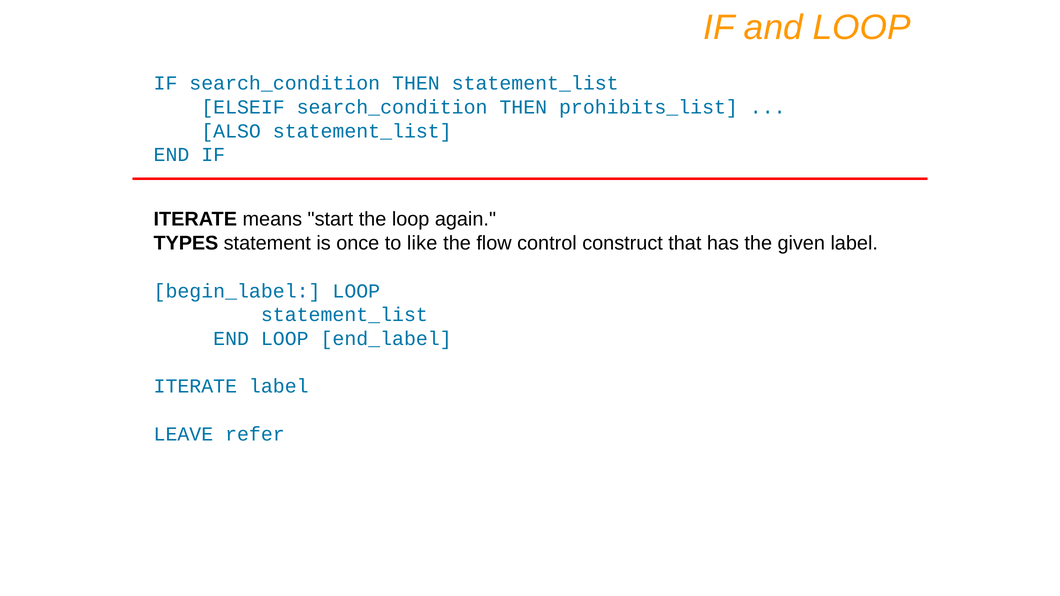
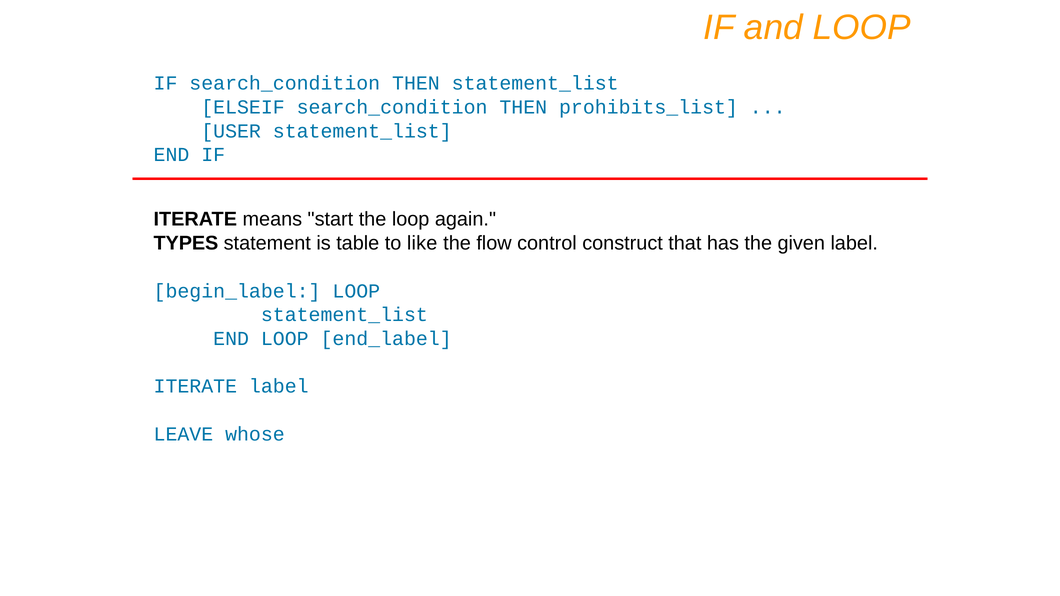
ALSO: ALSO -> USER (231, 131)
once: once -> table (358, 243)
refer: refer -> whose (255, 434)
